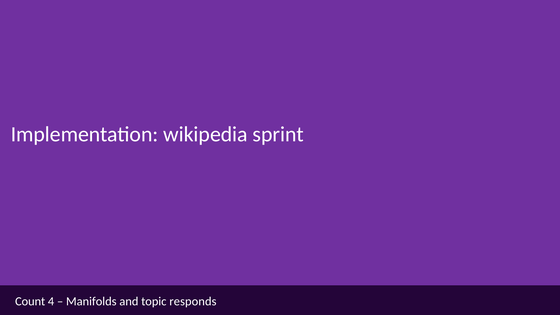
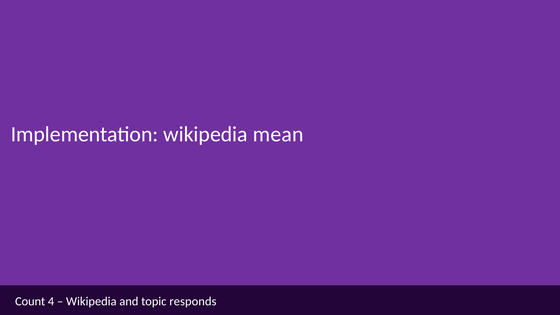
sprint: sprint -> mean (278, 134)
Manifolds: Manifolds -> Wikipedia (91, 302)
